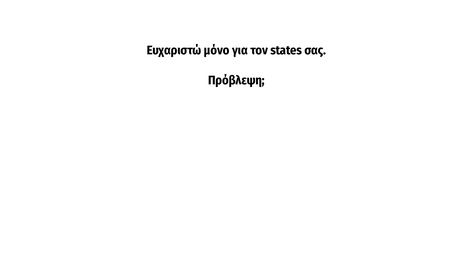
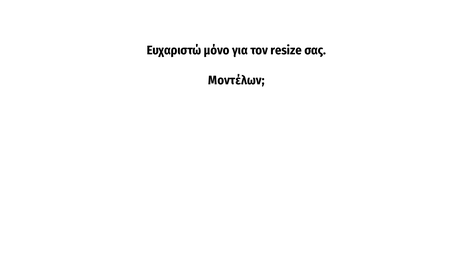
states: states -> resize (286, 50)
Πρόβλεψη: Πρόβλεψη -> Μοντέλων (236, 80)
